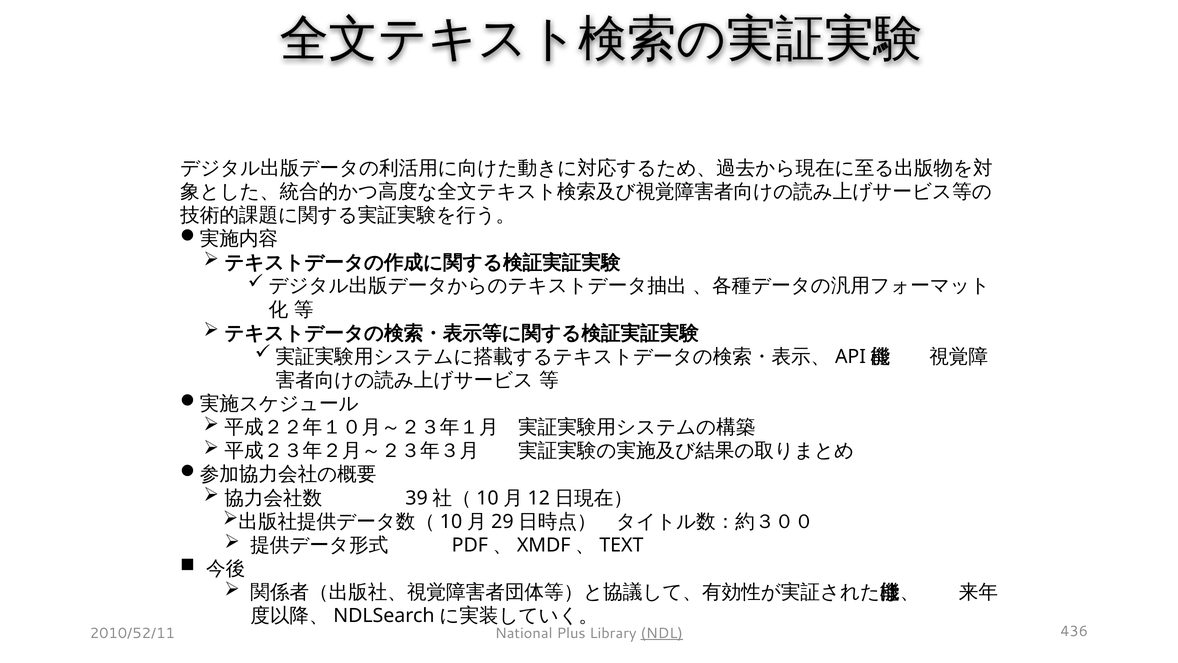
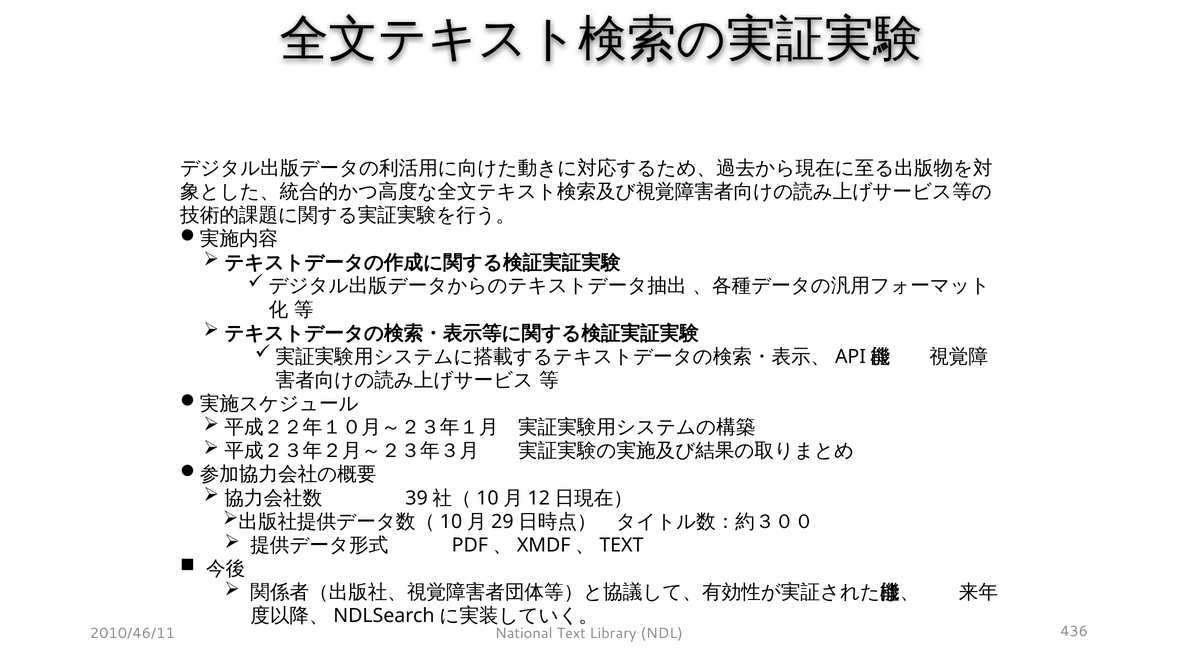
2010/52/11: 2010/52/11 -> 2010/46/11 (132, 633)
Plus: Plus -> Text (571, 633)
NDL underline: present -> none (662, 633)
